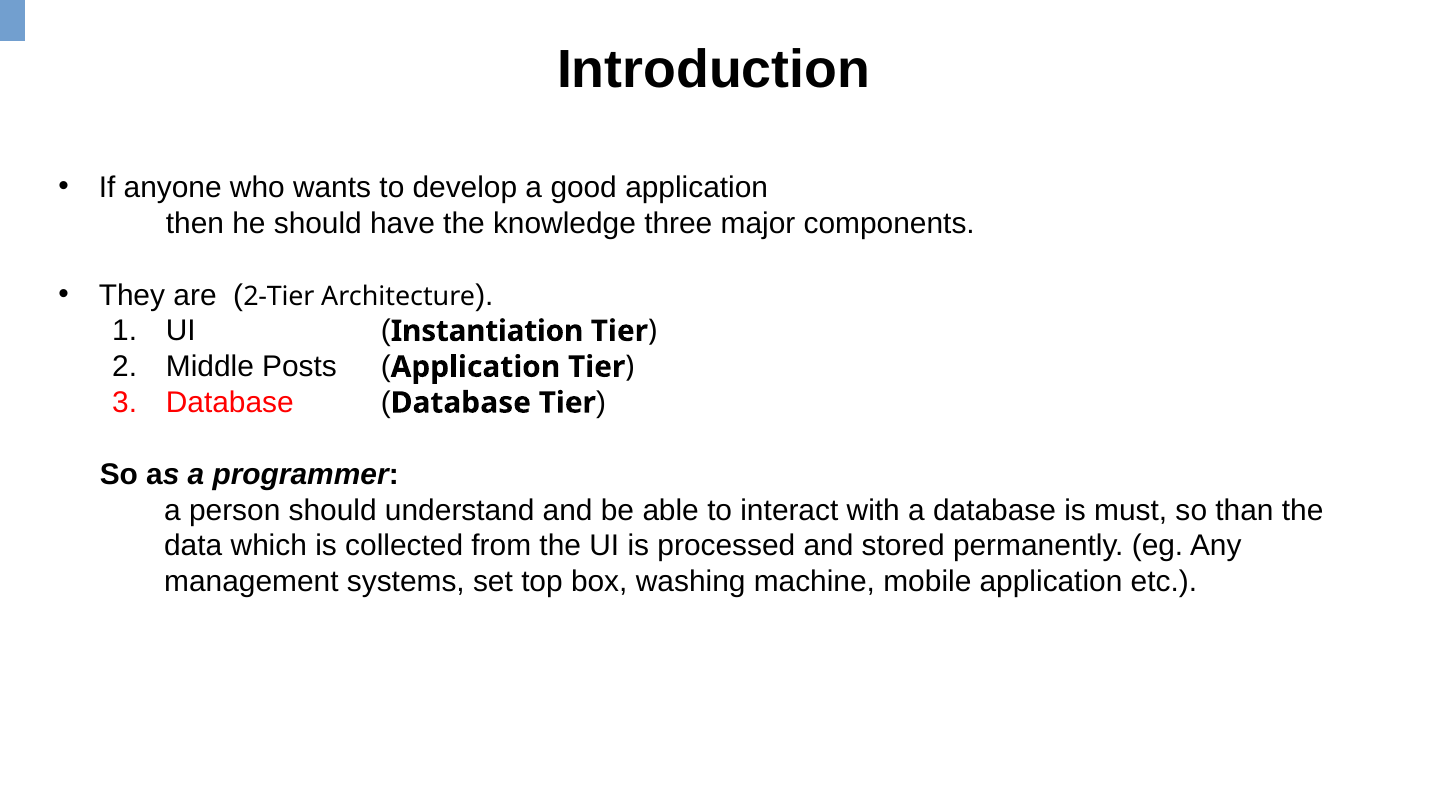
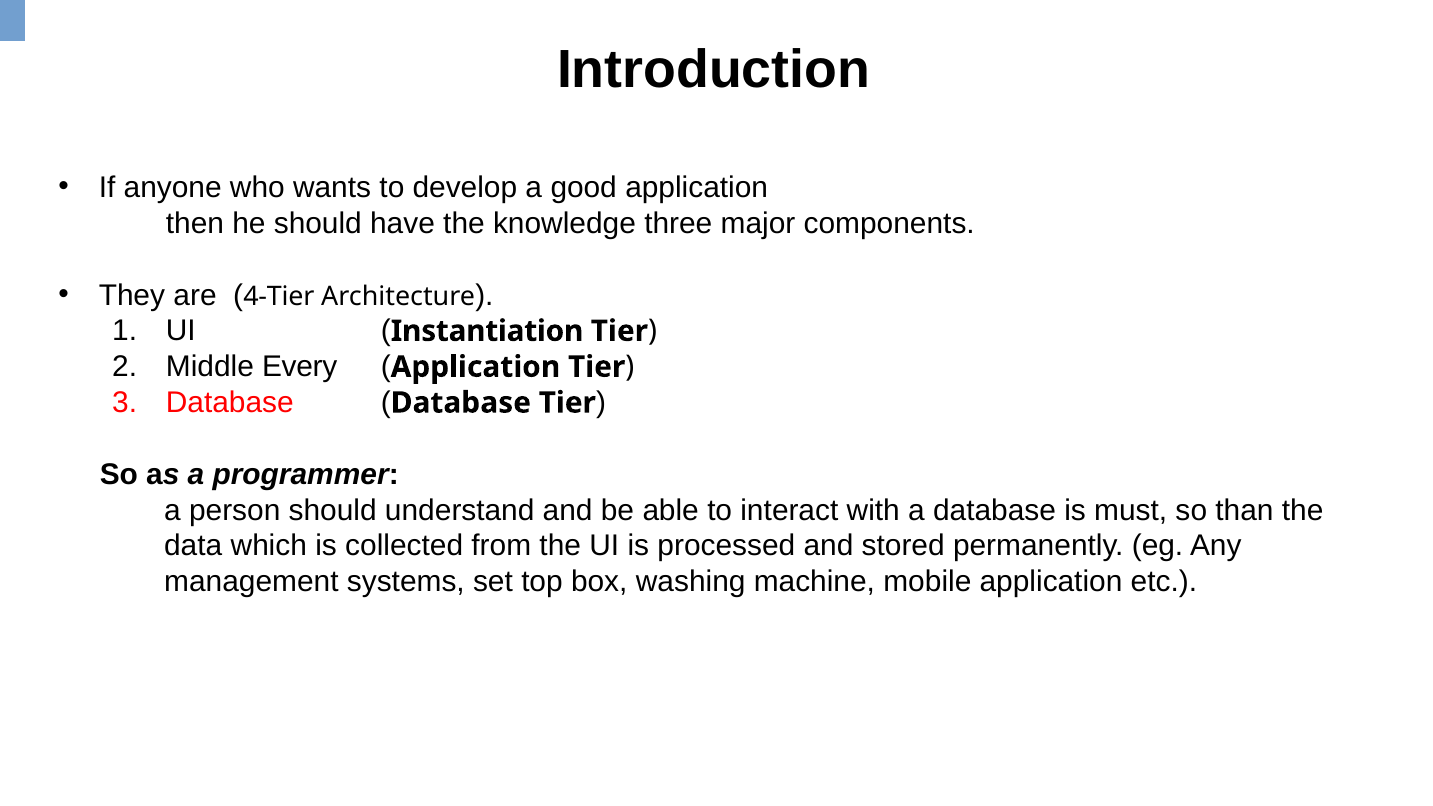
2-Tier: 2-Tier -> 4-Tier (279, 296)
Posts: Posts -> Every (300, 367)
